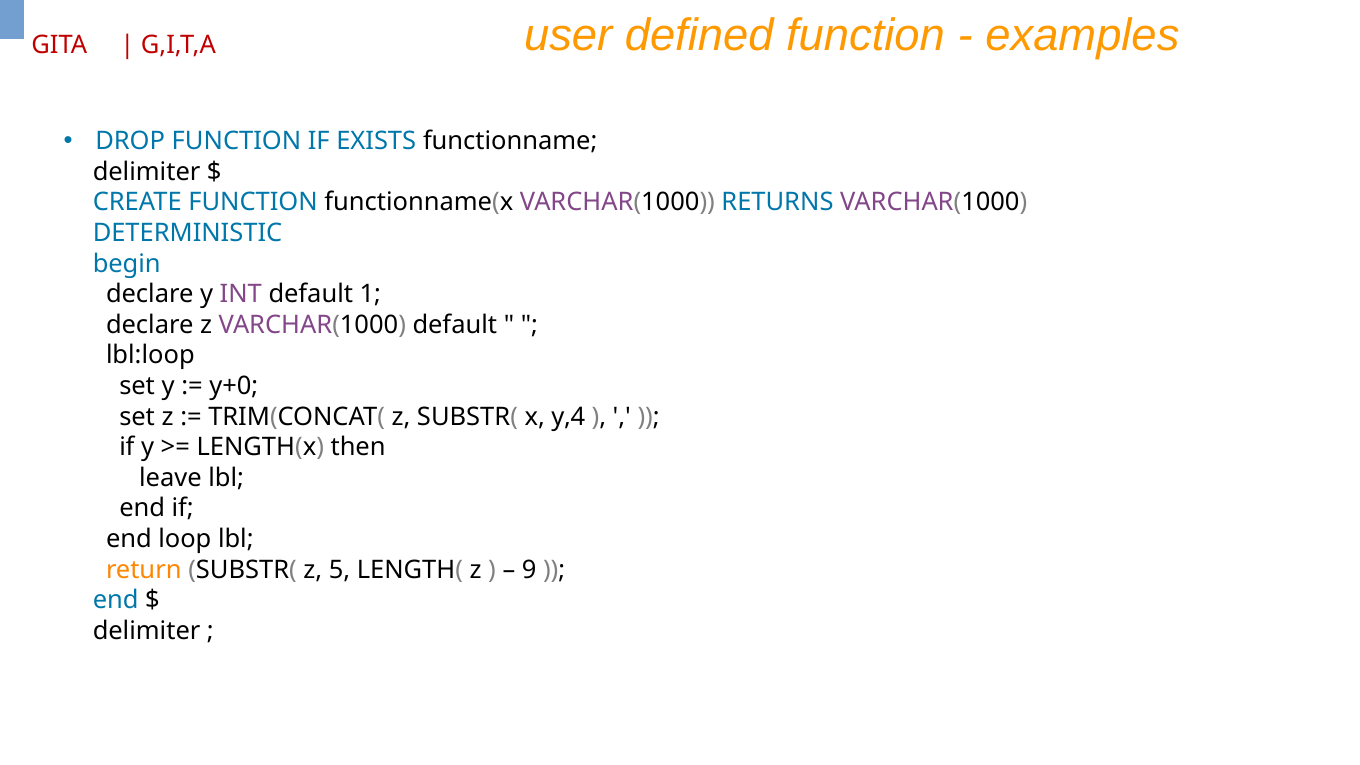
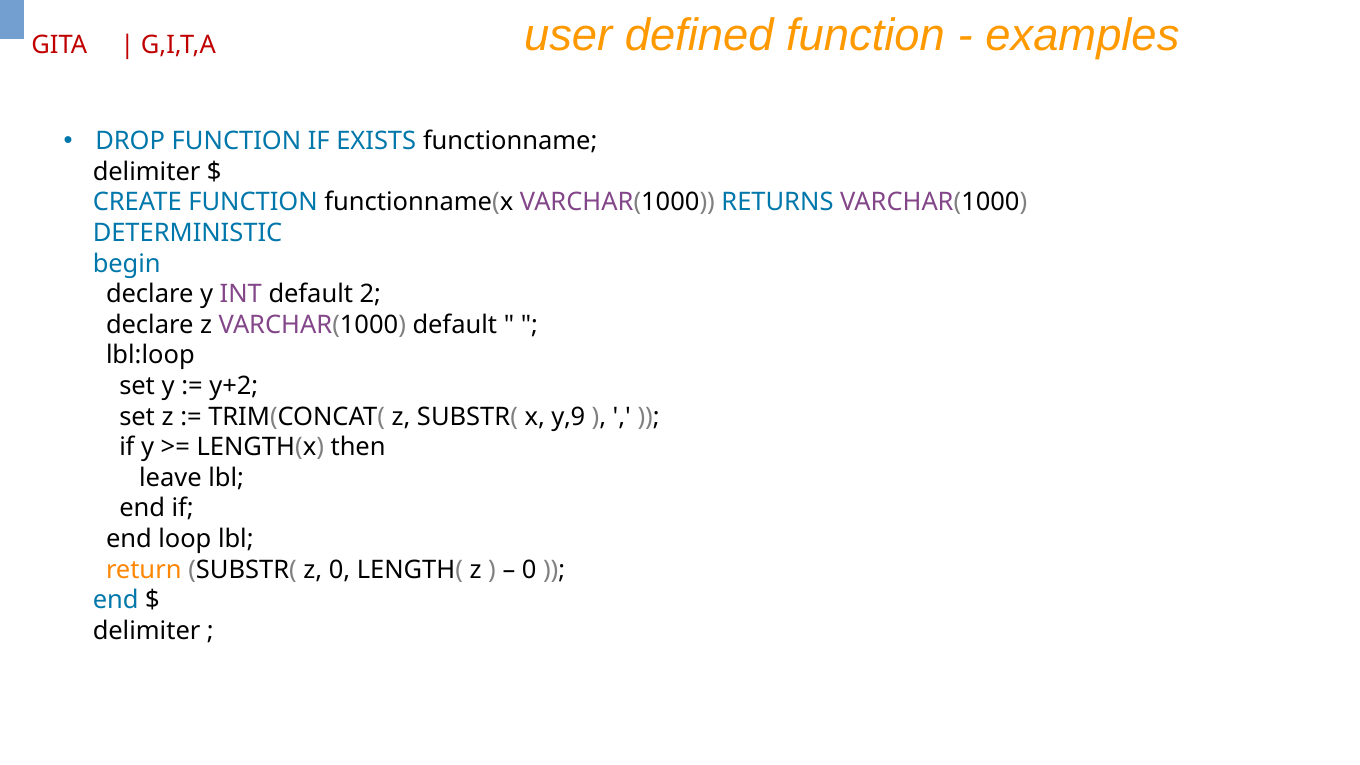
1: 1 -> 2 (370, 294)
y+0: y+0 -> y+2 (234, 386)
y,4: y,4 -> y,9 (568, 417)
z 5: 5 -> 0 (339, 570)
9: 9 -> 0 (529, 570)
